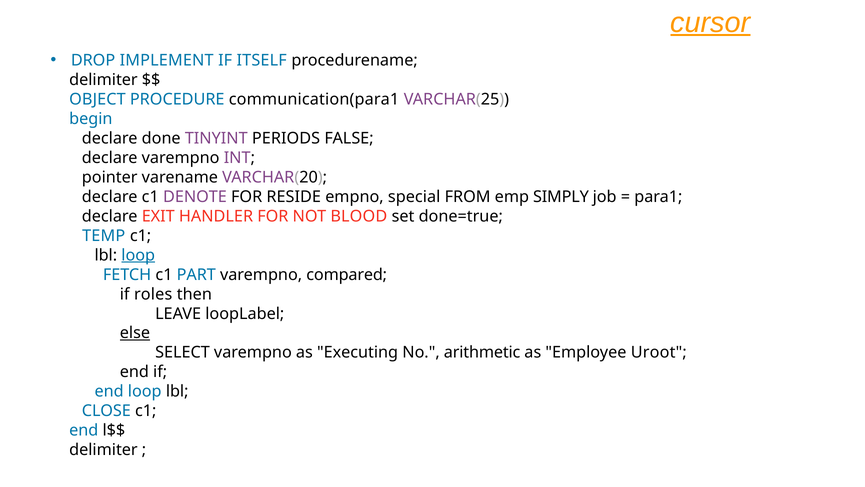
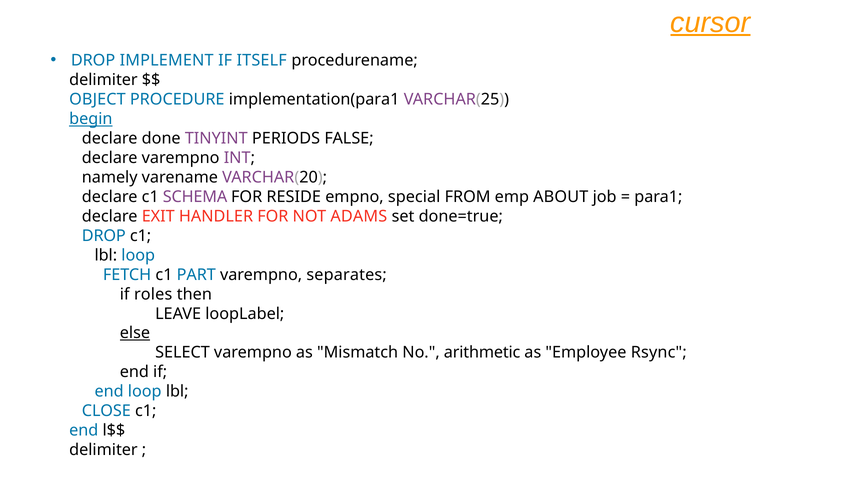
communication(para1: communication(para1 -> implementation(para1 (314, 99)
begin underline: none -> present (91, 119)
pointer: pointer -> namely (110, 177)
DENOTE: DENOTE -> SCHEMA (195, 197)
SIMPLY: SIMPLY -> ABOUT (561, 197)
BLOOD: BLOOD -> ADAMS (359, 216)
TEMP: TEMP -> DROP (104, 236)
loop underline: present -> none (138, 255)
compared: compared -> separates (347, 274)
Executing: Executing -> Mismatch (358, 352)
Uroot: Uroot -> Rsync (659, 352)
